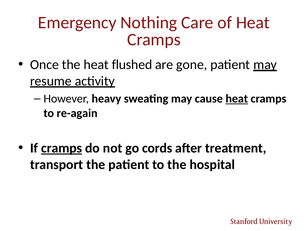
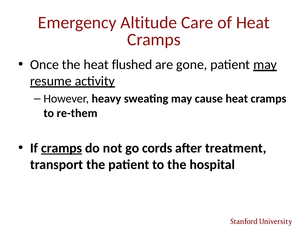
Nothing: Nothing -> Altitude (149, 23)
heat underline: present -> none (237, 99)
re-again: re-again -> re-them (77, 113)
